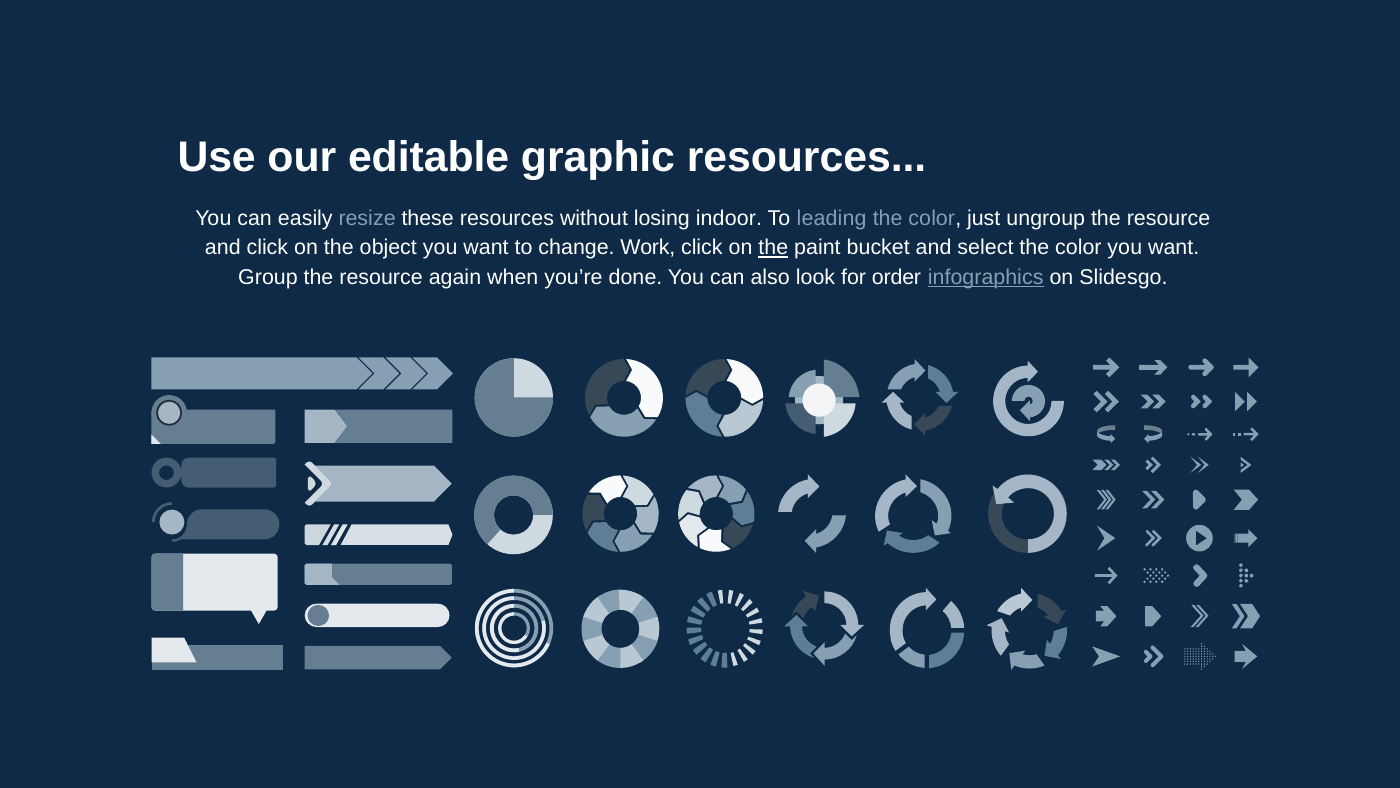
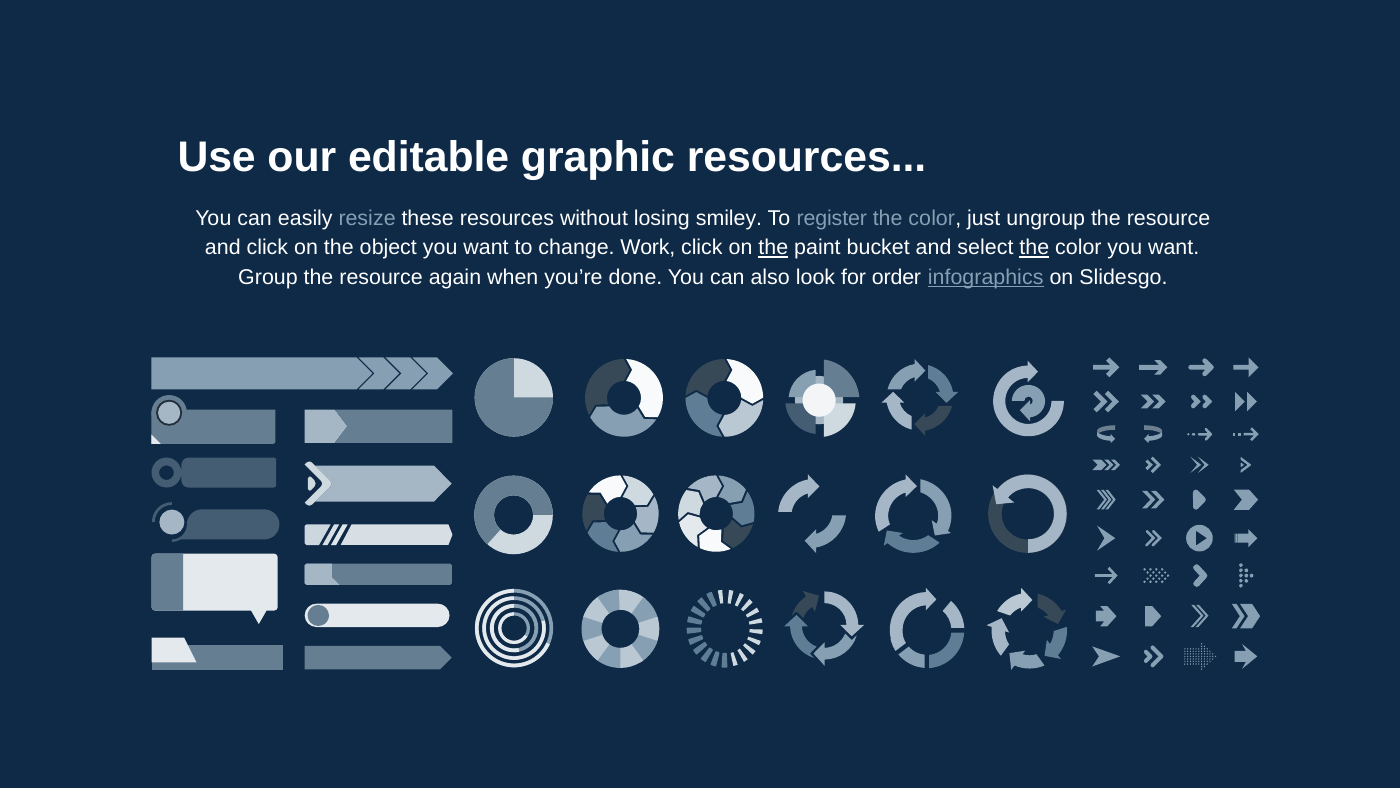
indoor: indoor -> smiley (729, 218)
leading: leading -> register (832, 218)
the underline: none -> present (1034, 248)
